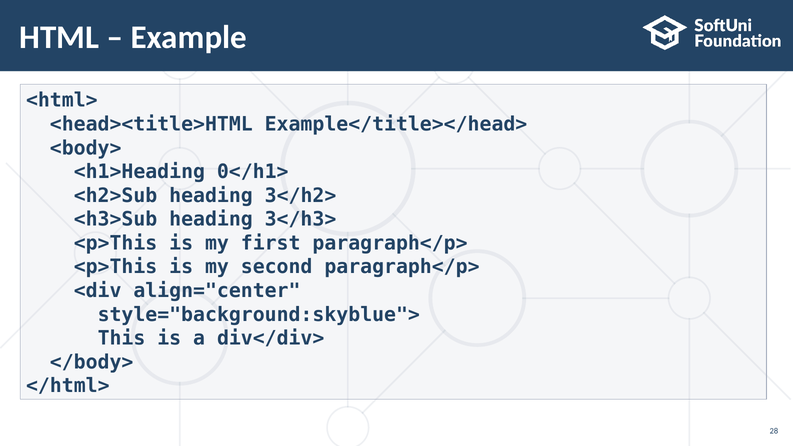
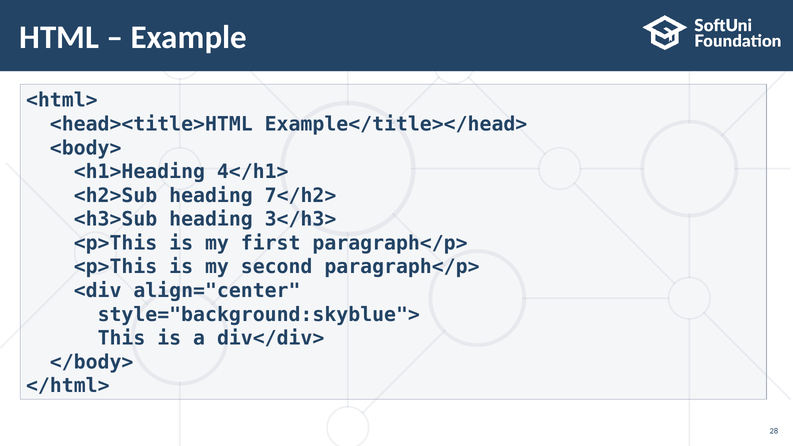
0</h1>: 0</h1> -> 4</h1> (253, 172)
3</h2>: 3</h2> -> 7</h2> (301, 196)
